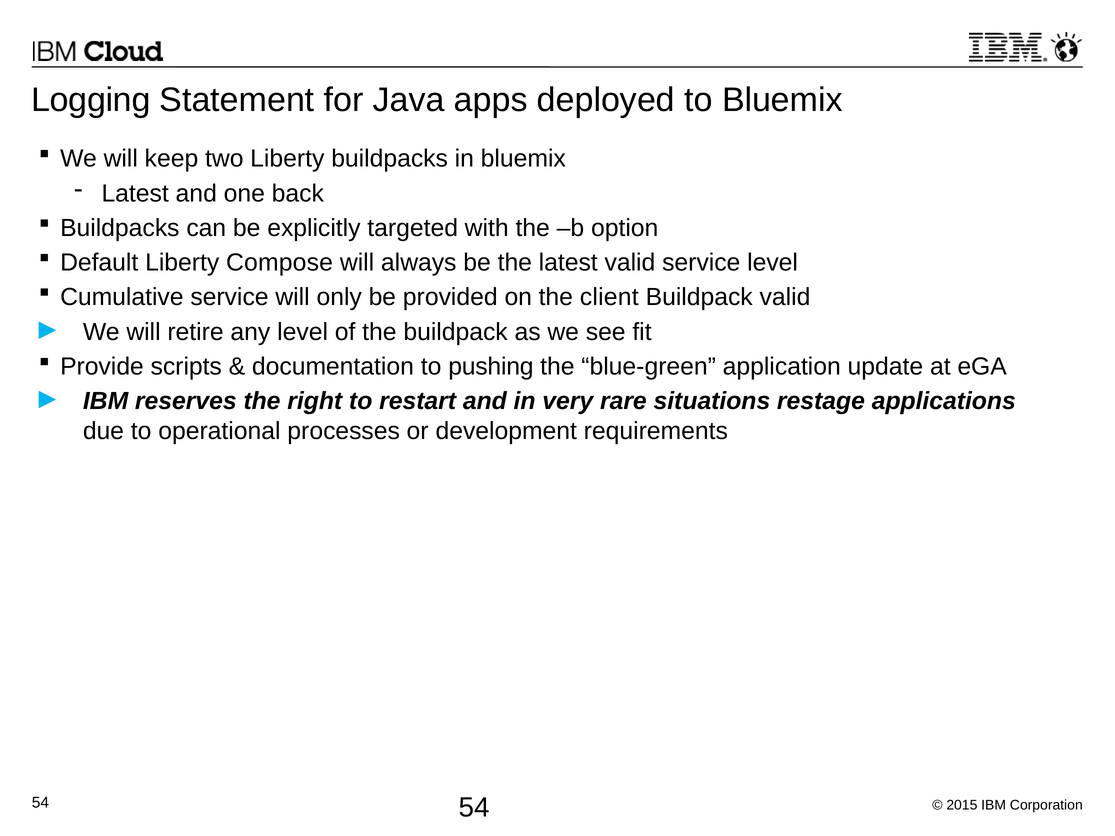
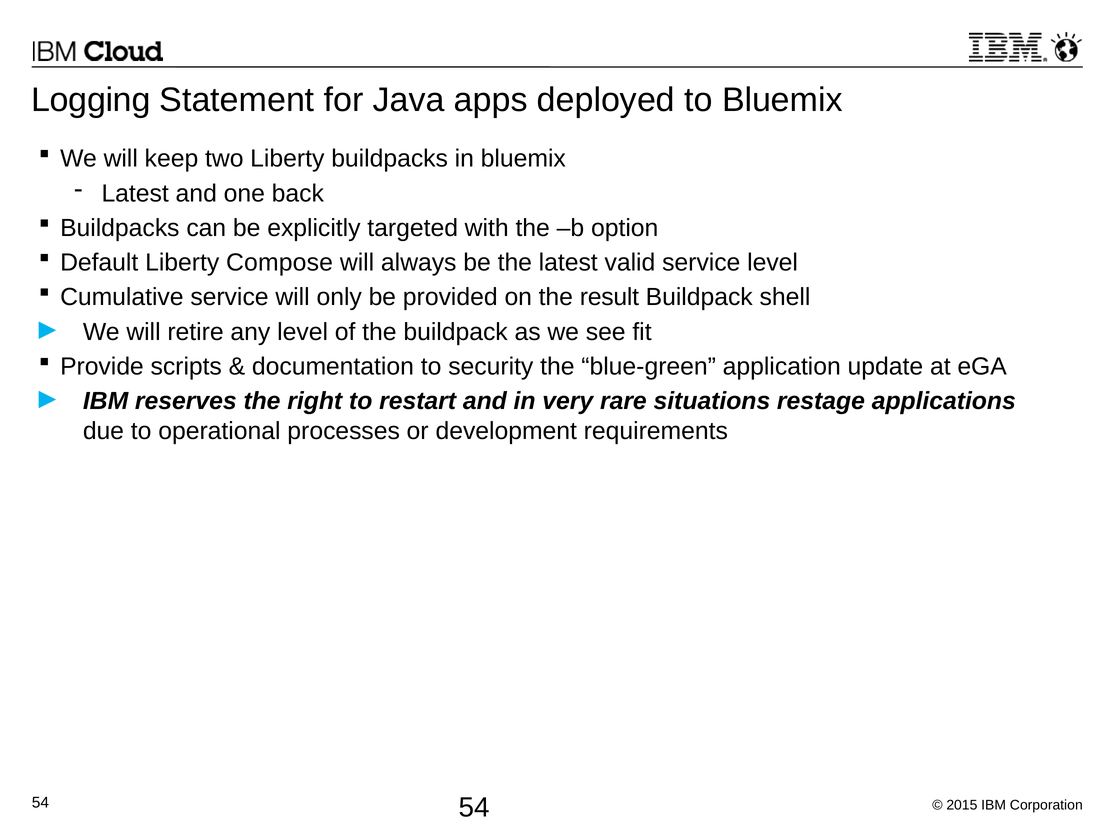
client: client -> result (609, 297)
Buildpack valid: valid -> shell (785, 297)
pushing: pushing -> security (491, 367)
